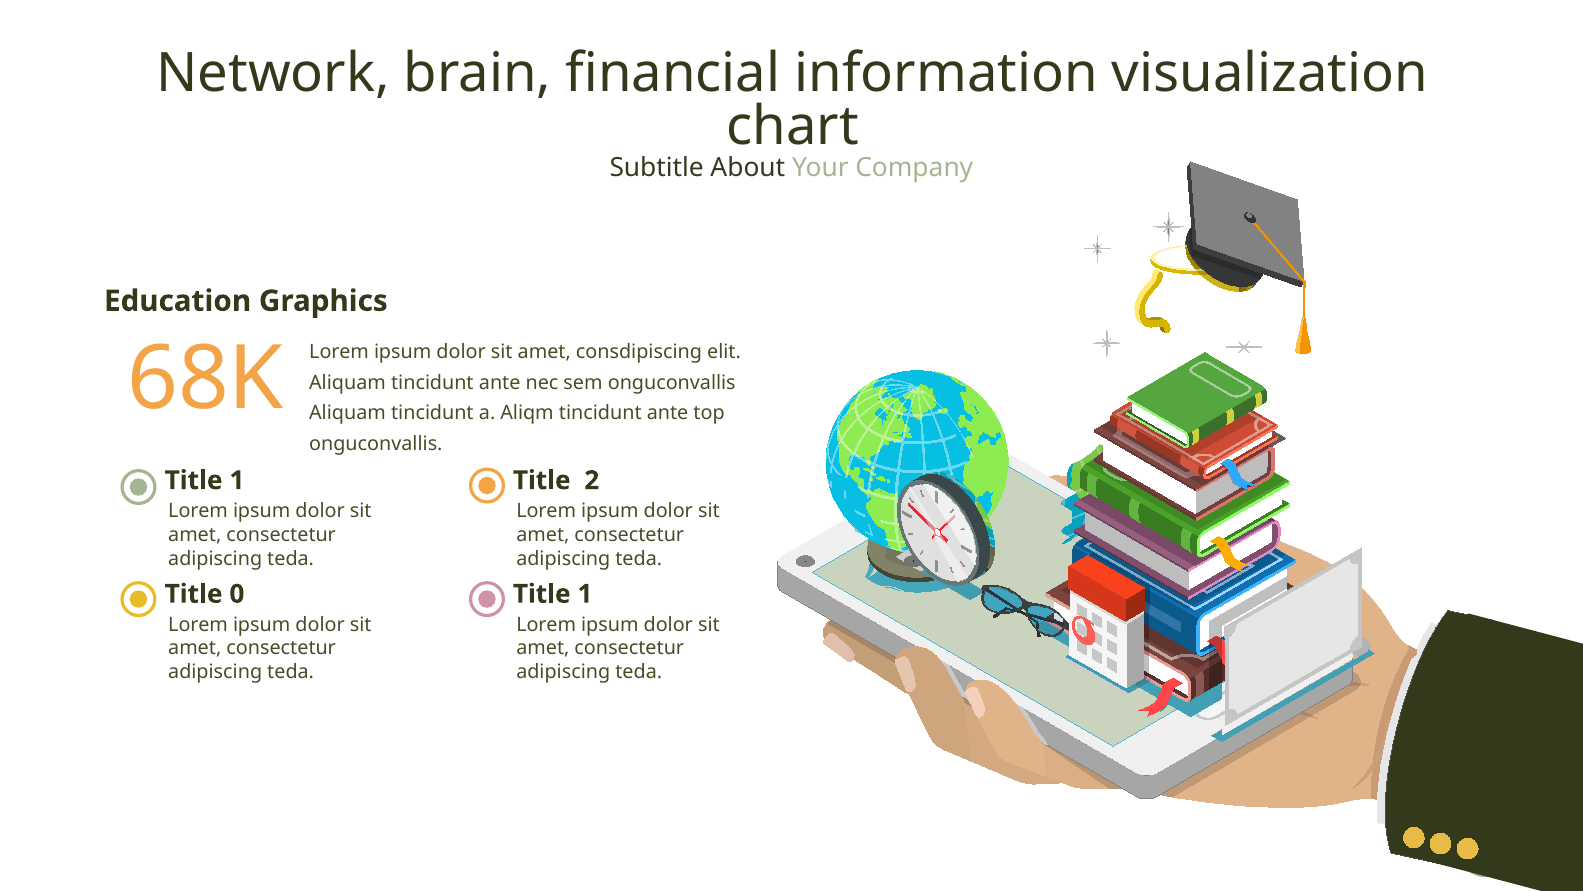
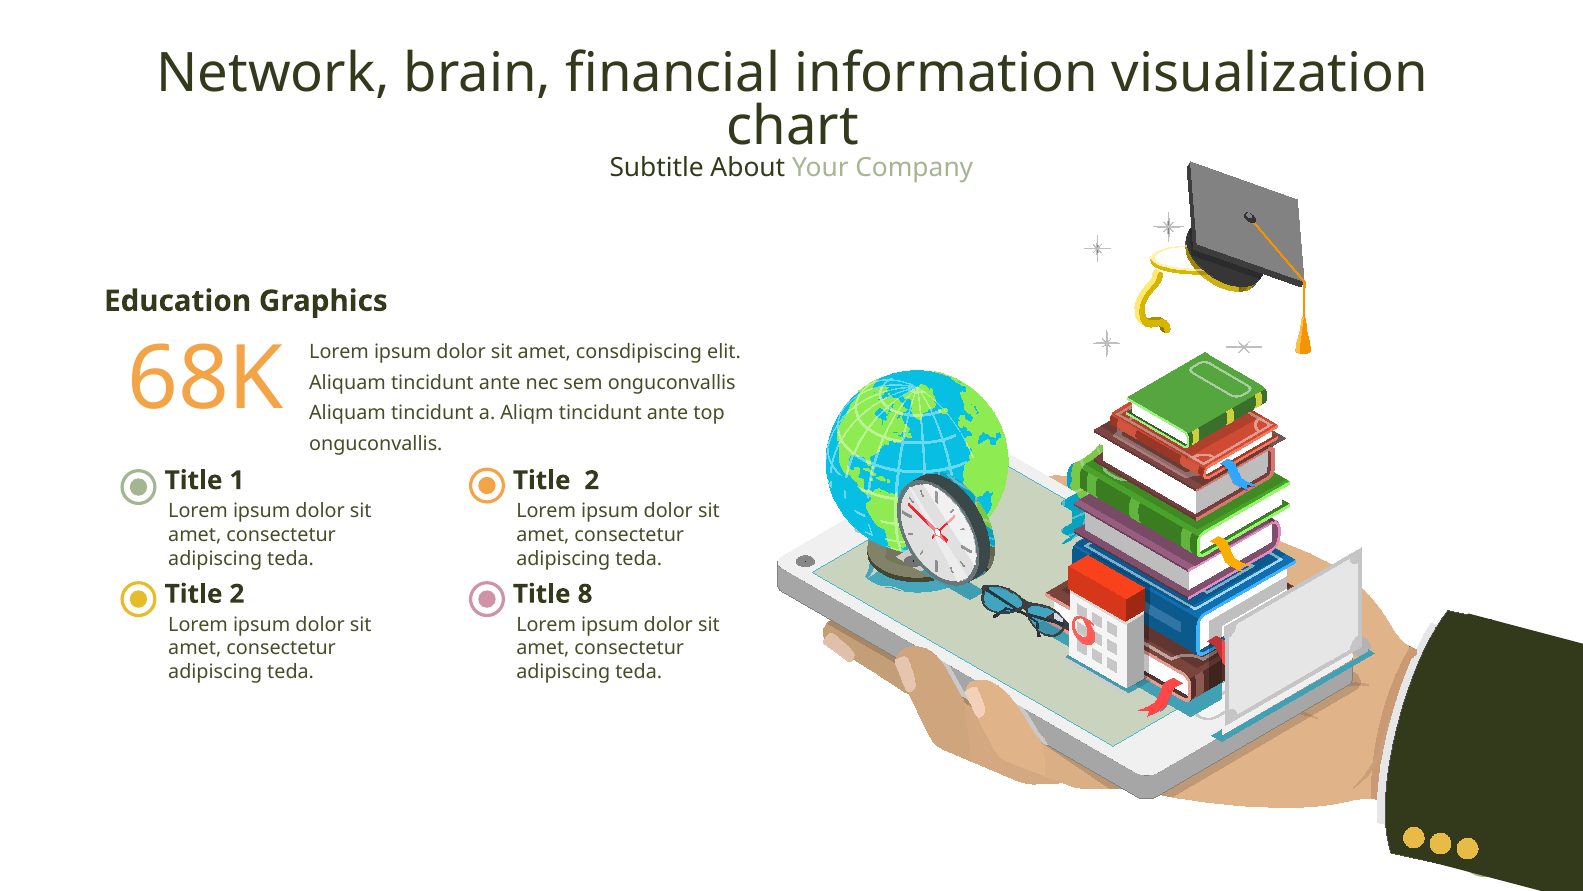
0: 0 -> 2 (237, 594)
1: 1 -> 8 (585, 594)
